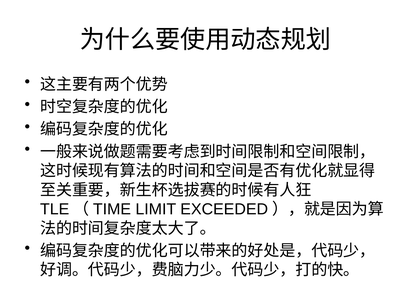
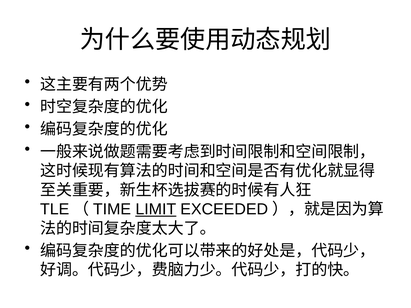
LIMIT underline: none -> present (156, 209)
